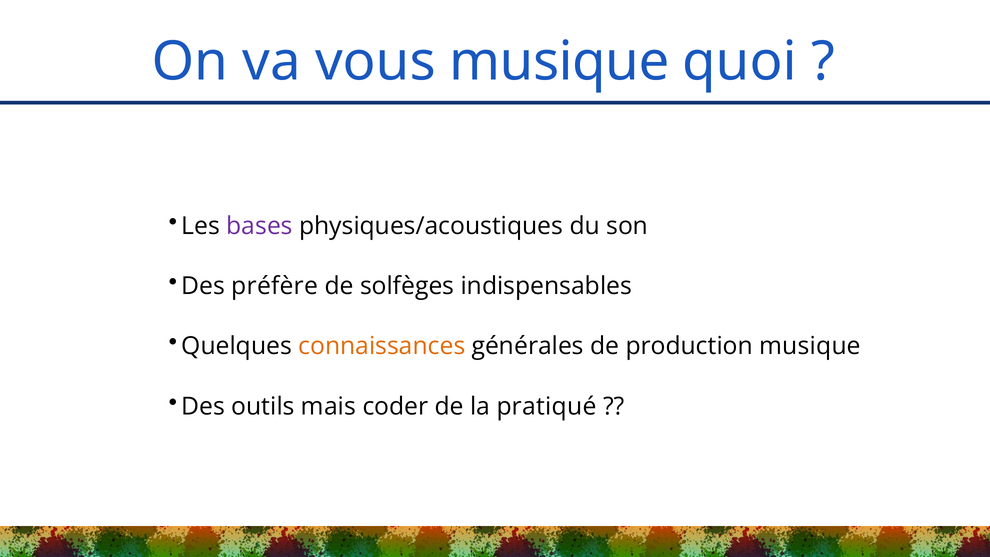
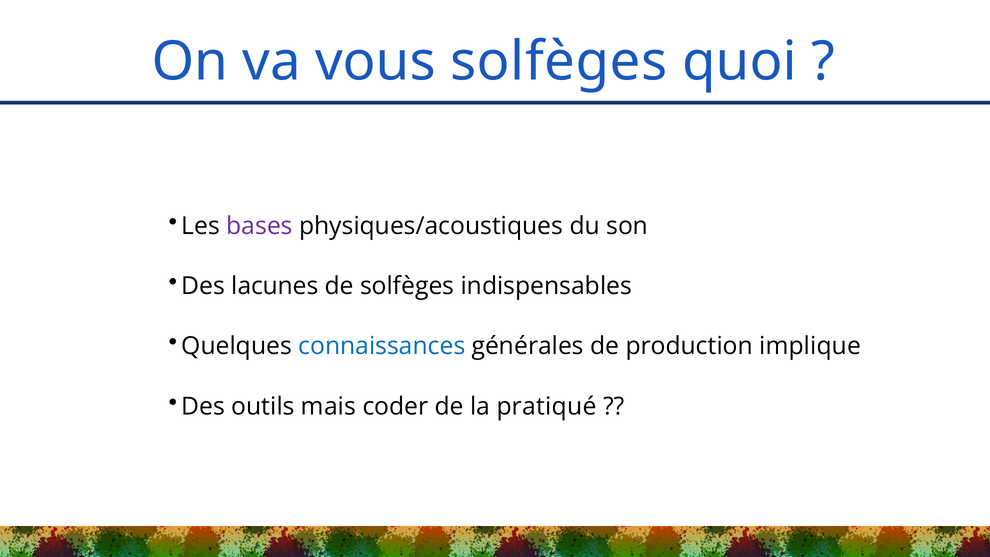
vous musique: musique -> solfèges (559, 62)
préfère: préfère -> lacunes (275, 286)
connaissances colour: orange -> blue (382, 346)
production musique: musique -> implique (810, 346)
